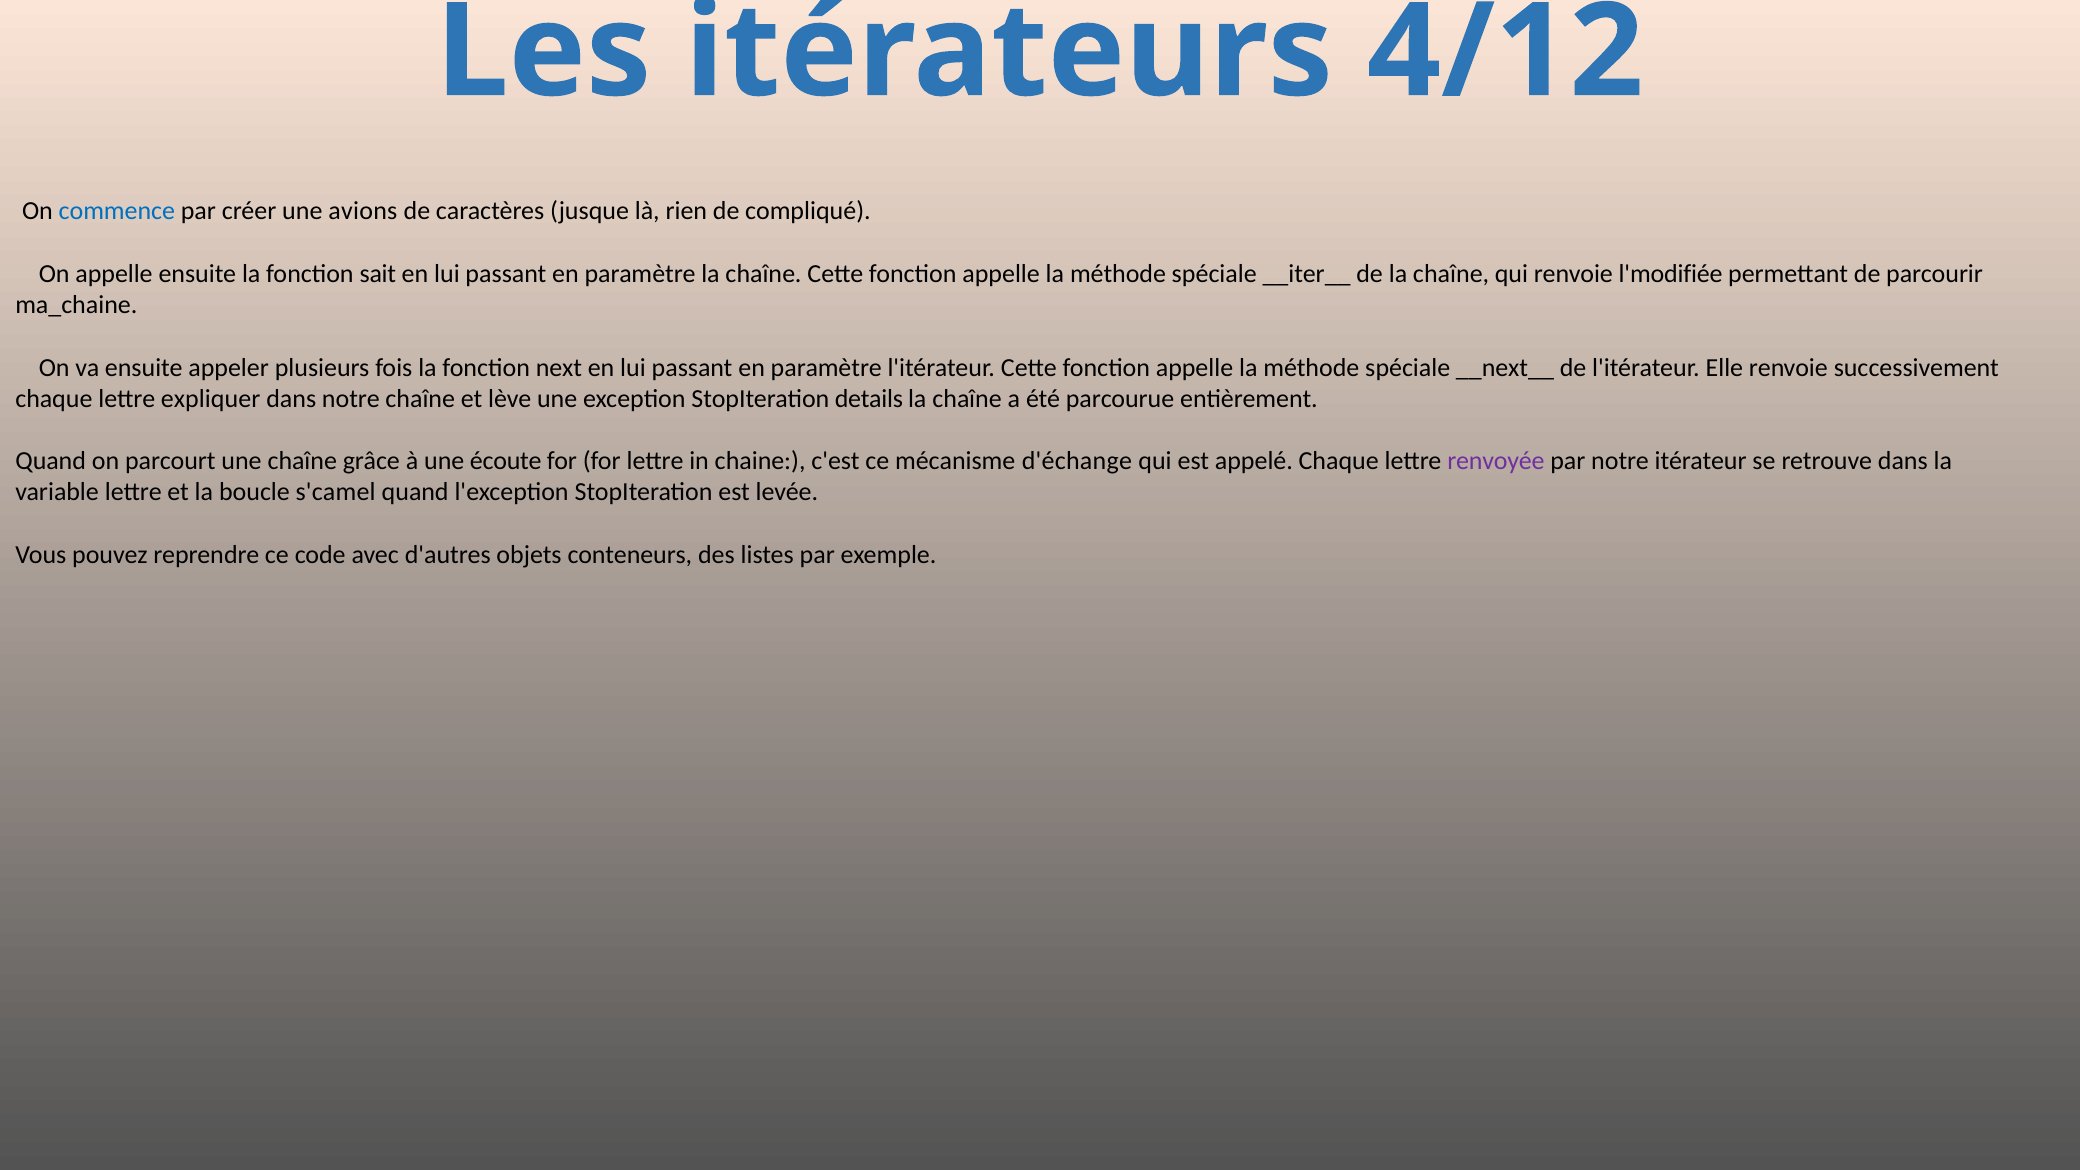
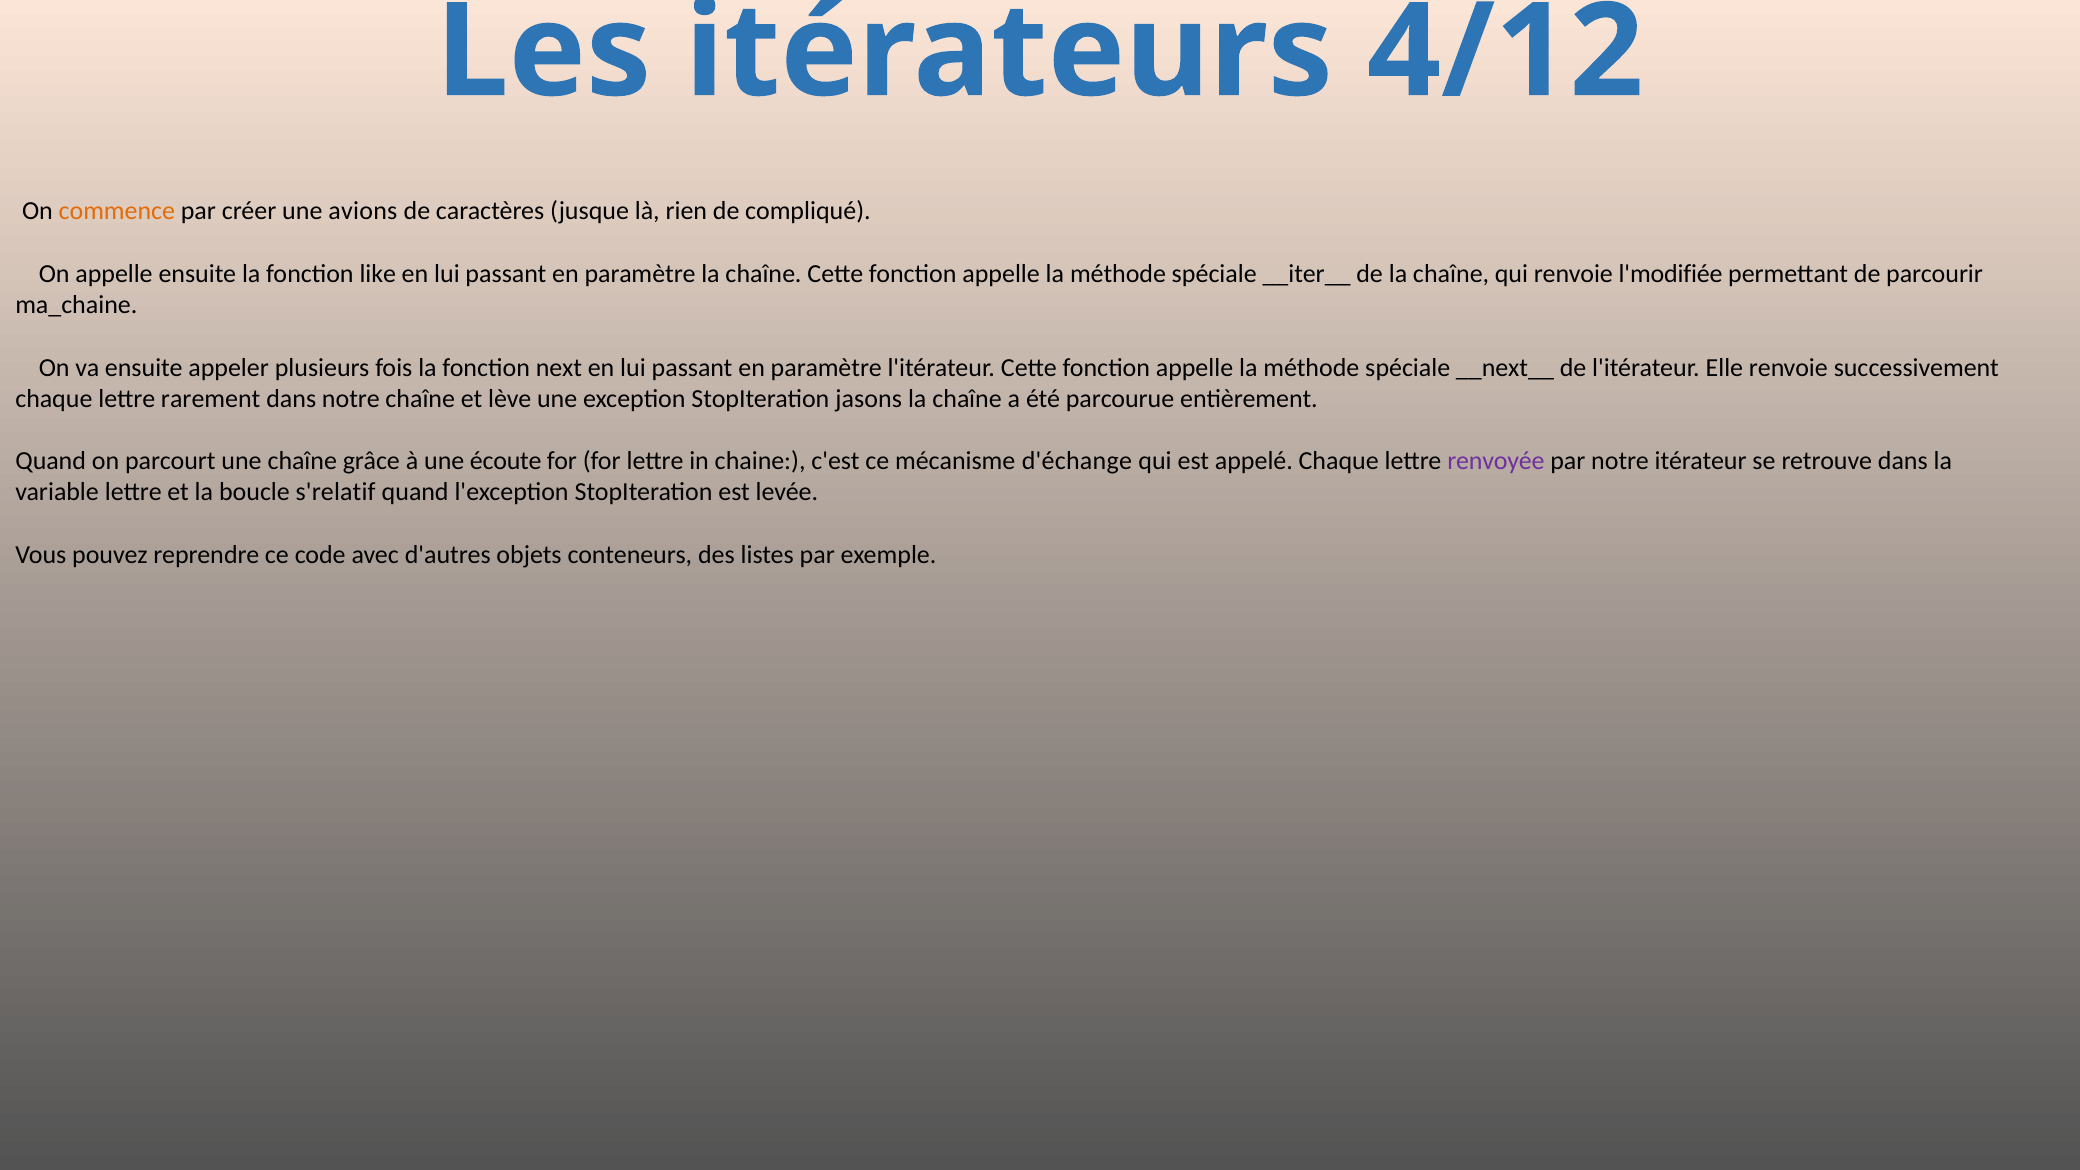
commence colour: blue -> orange (117, 211)
sait: sait -> like (378, 274)
expliquer: expliquer -> rarement (211, 399)
details: details -> jasons (869, 399)
s'camel: s'camel -> s'relatif (336, 492)
